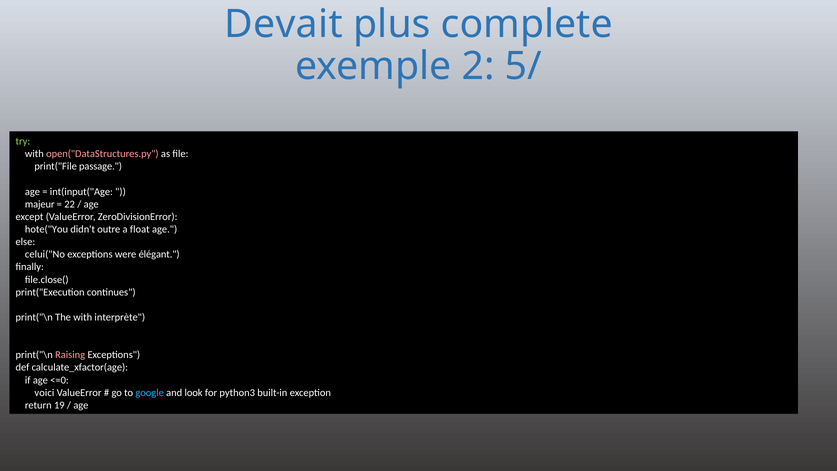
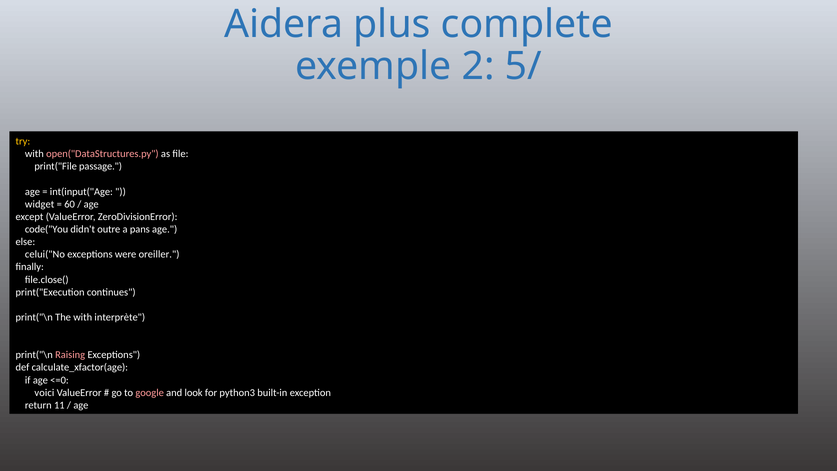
Devait: Devait -> Aidera (284, 24)
try colour: light green -> yellow (23, 141)
majeur: majeur -> widget (40, 204)
22: 22 -> 60 (70, 204)
hote("You: hote("You -> code("You (47, 229)
float: float -> pans (140, 229)
élégant: élégant -> oreiller (159, 254)
google colour: light blue -> pink (150, 392)
19: 19 -> 11 (59, 405)
